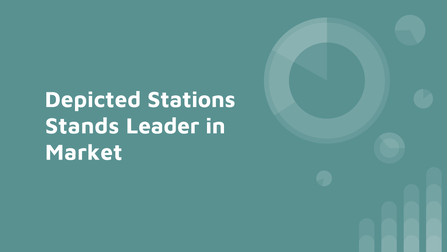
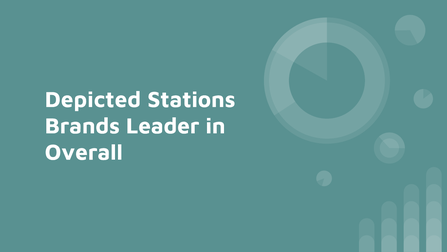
Stands: Stands -> Brands (82, 126)
Market: Market -> Overall (84, 152)
